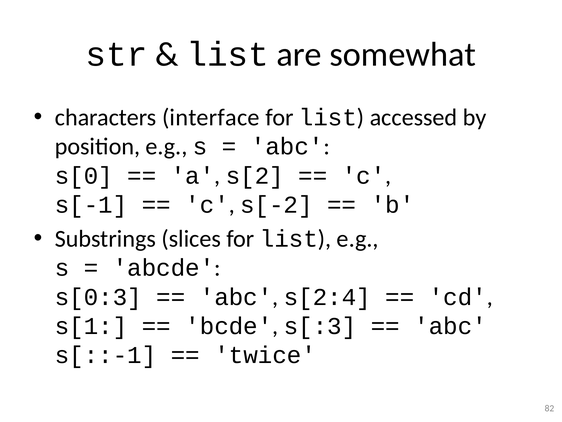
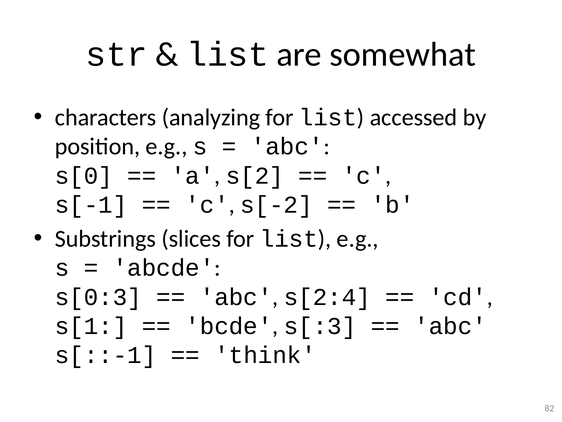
interface: interface -> analyzing (211, 117)
twice: twice -> think (265, 355)
